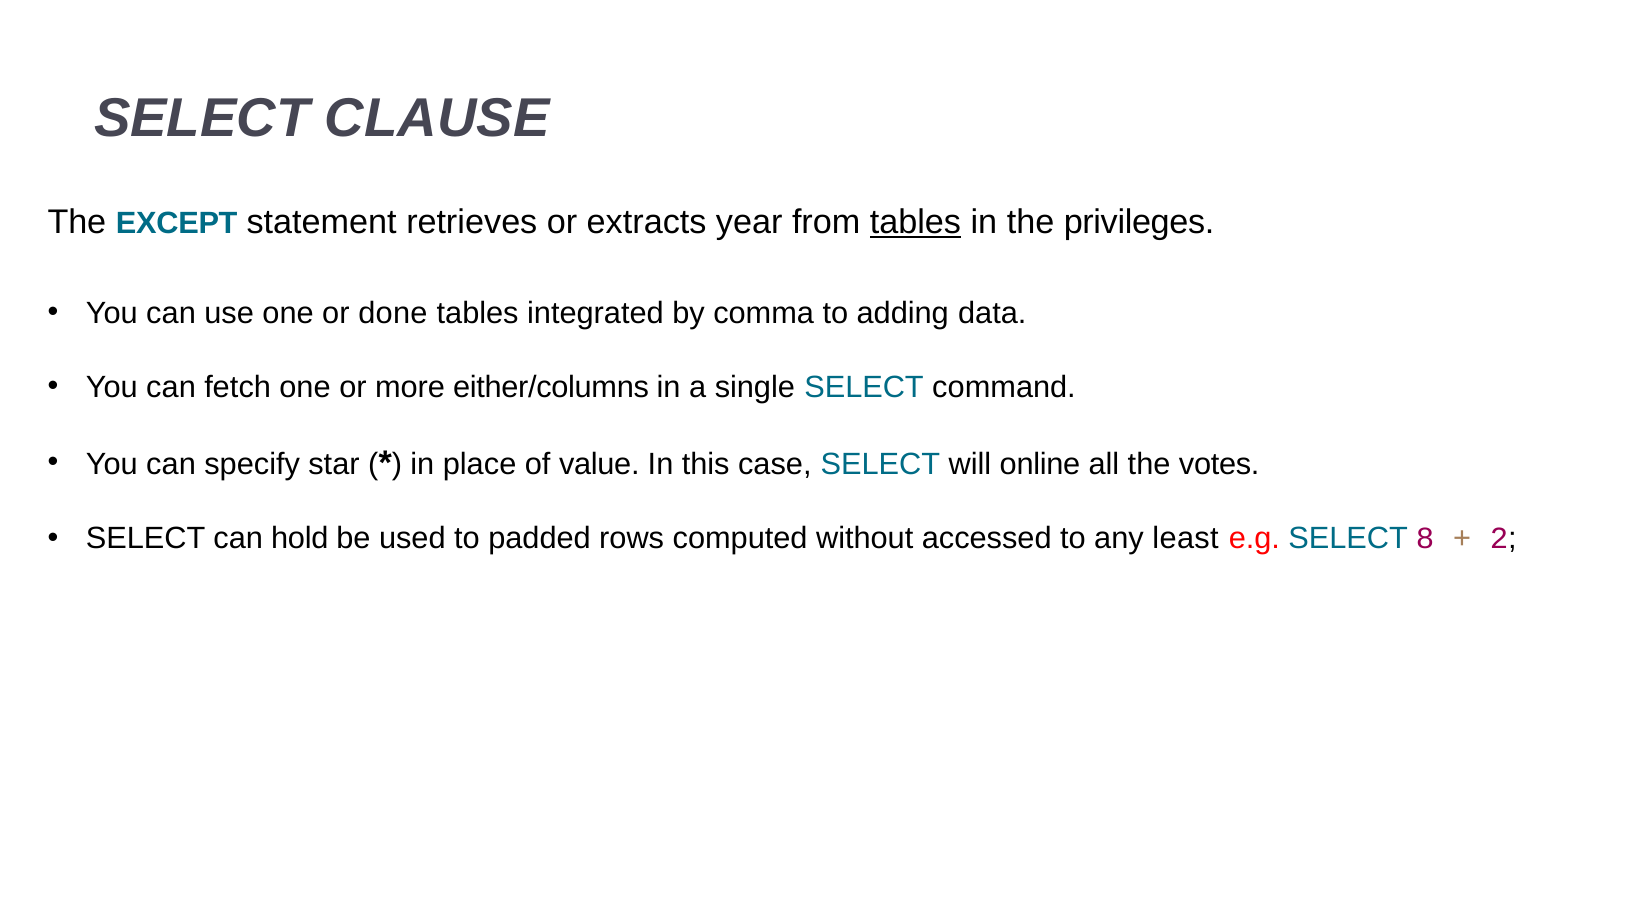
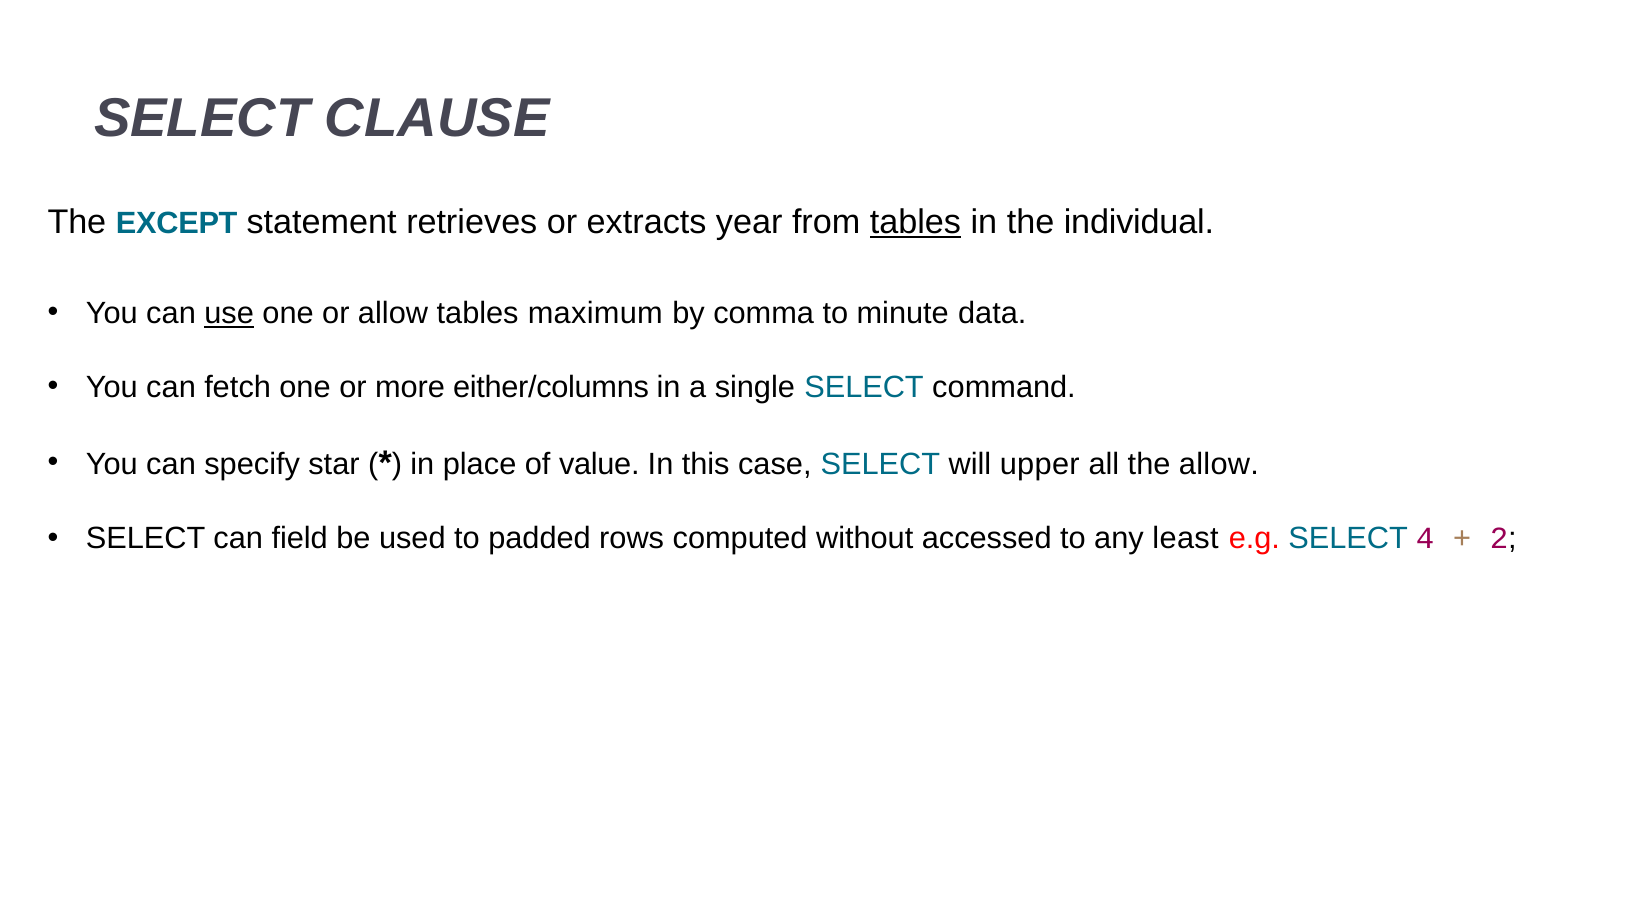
privileges: privileges -> individual (1139, 223)
use underline: none -> present (229, 314)
or done: done -> allow (393, 314)
integrated: integrated -> maximum (595, 314)
adding: adding -> minute (903, 314)
online: online -> upper (1040, 465)
the votes: votes -> allow (1219, 465)
hold: hold -> field (300, 539)
8: 8 -> 4 (1425, 539)
